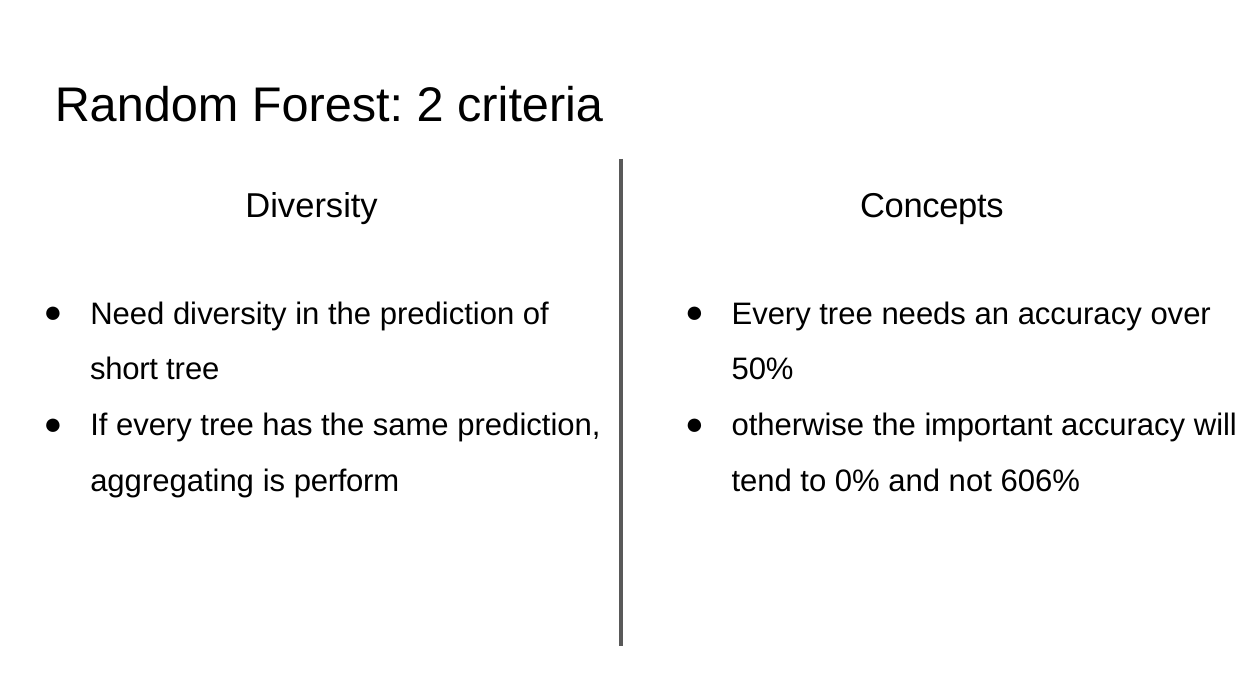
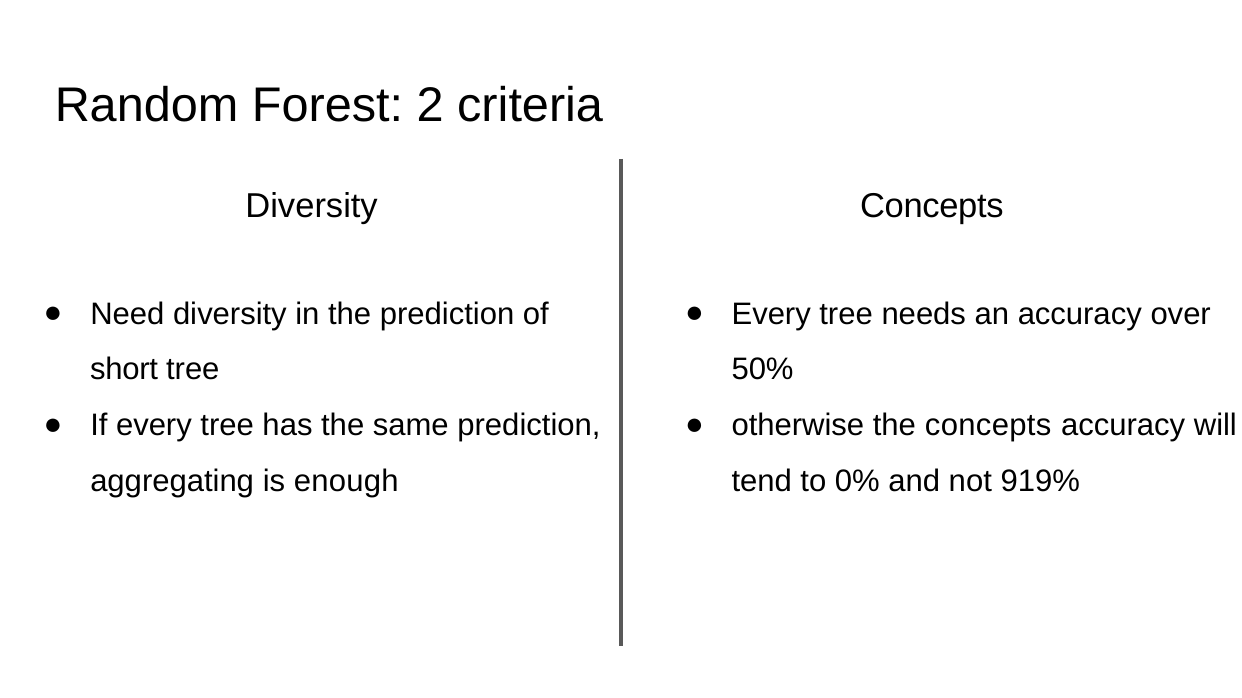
the important: important -> concepts (988, 426)
perform: perform -> enough (346, 482)
606%: 606% -> 919% (1040, 482)
